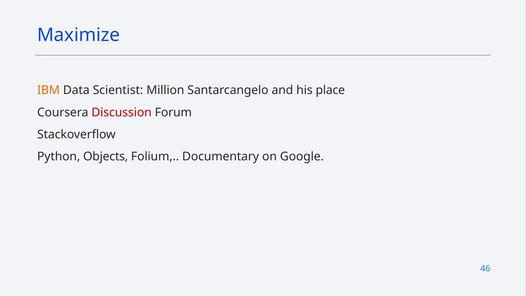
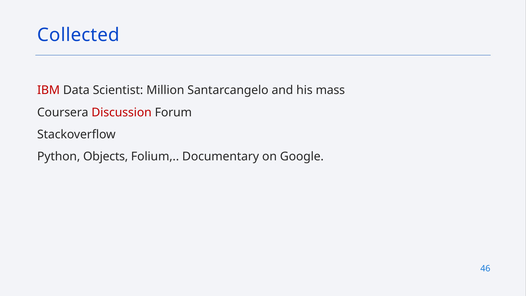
Maximize: Maximize -> Collected (78, 35)
IBM colour: orange -> red (49, 90)
place: place -> mass (330, 90)
